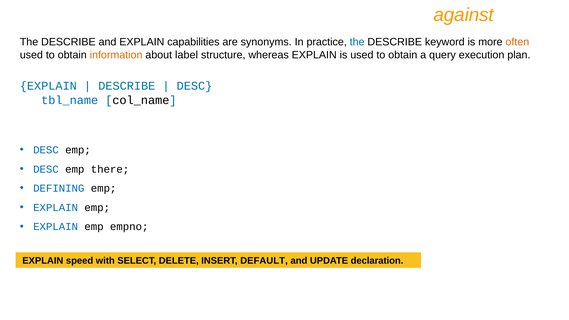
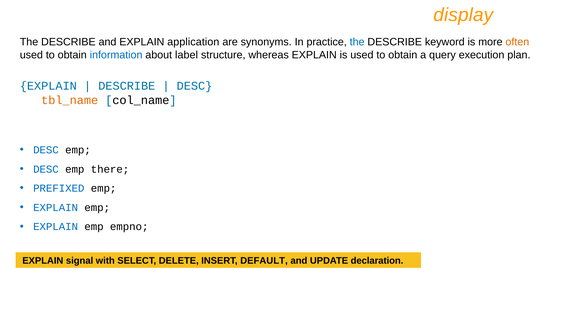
against: against -> display (463, 15)
capabilities: capabilities -> application (193, 42)
information colour: orange -> blue (116, 55)
tbl_name colour: blue -> orange (70, 100)
DEFINING: DEFINING -> PREFIXED (59, 188)
speed: speed -> signal (80, 261)
